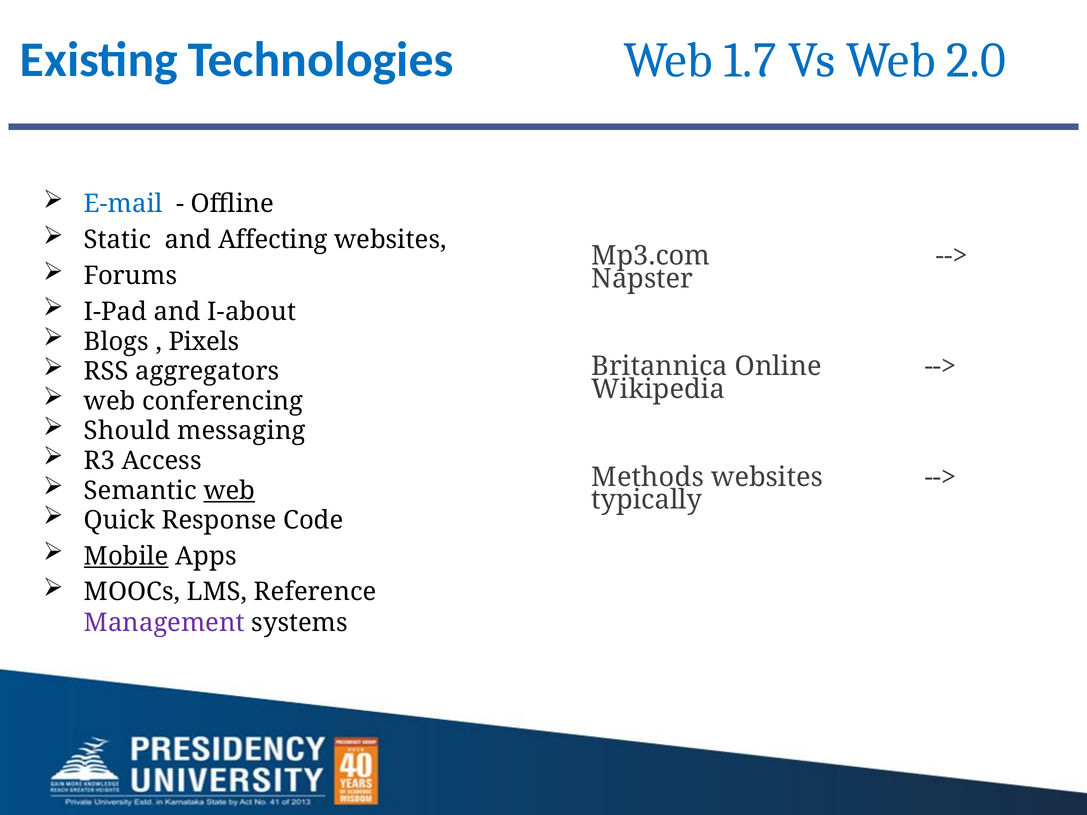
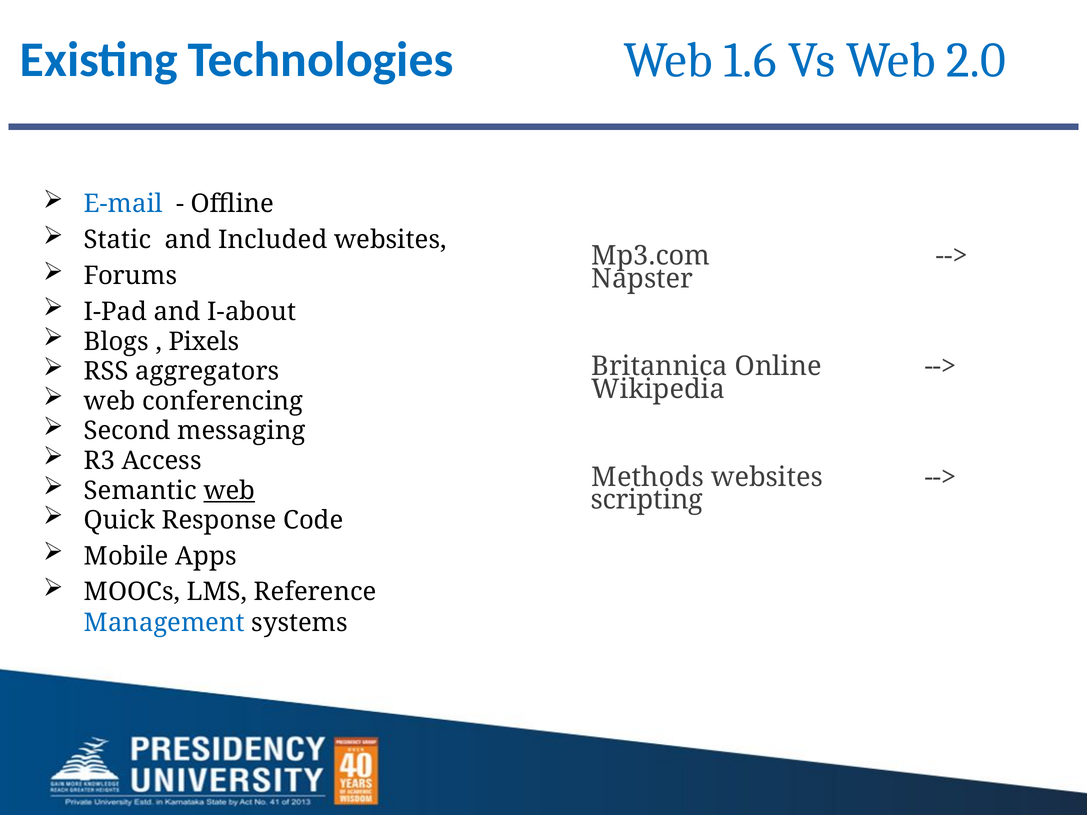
1.7: 1.7 -> 1.6 (750, 60)
Affecting: Affecting -> Included (273, 240)
Should: Should -> Second (127, 431)
typically: typically -> scripting (647, 500)
Mobile underline: present -> none (126, 556)
Management colour: purple -> blue (164, 623)
